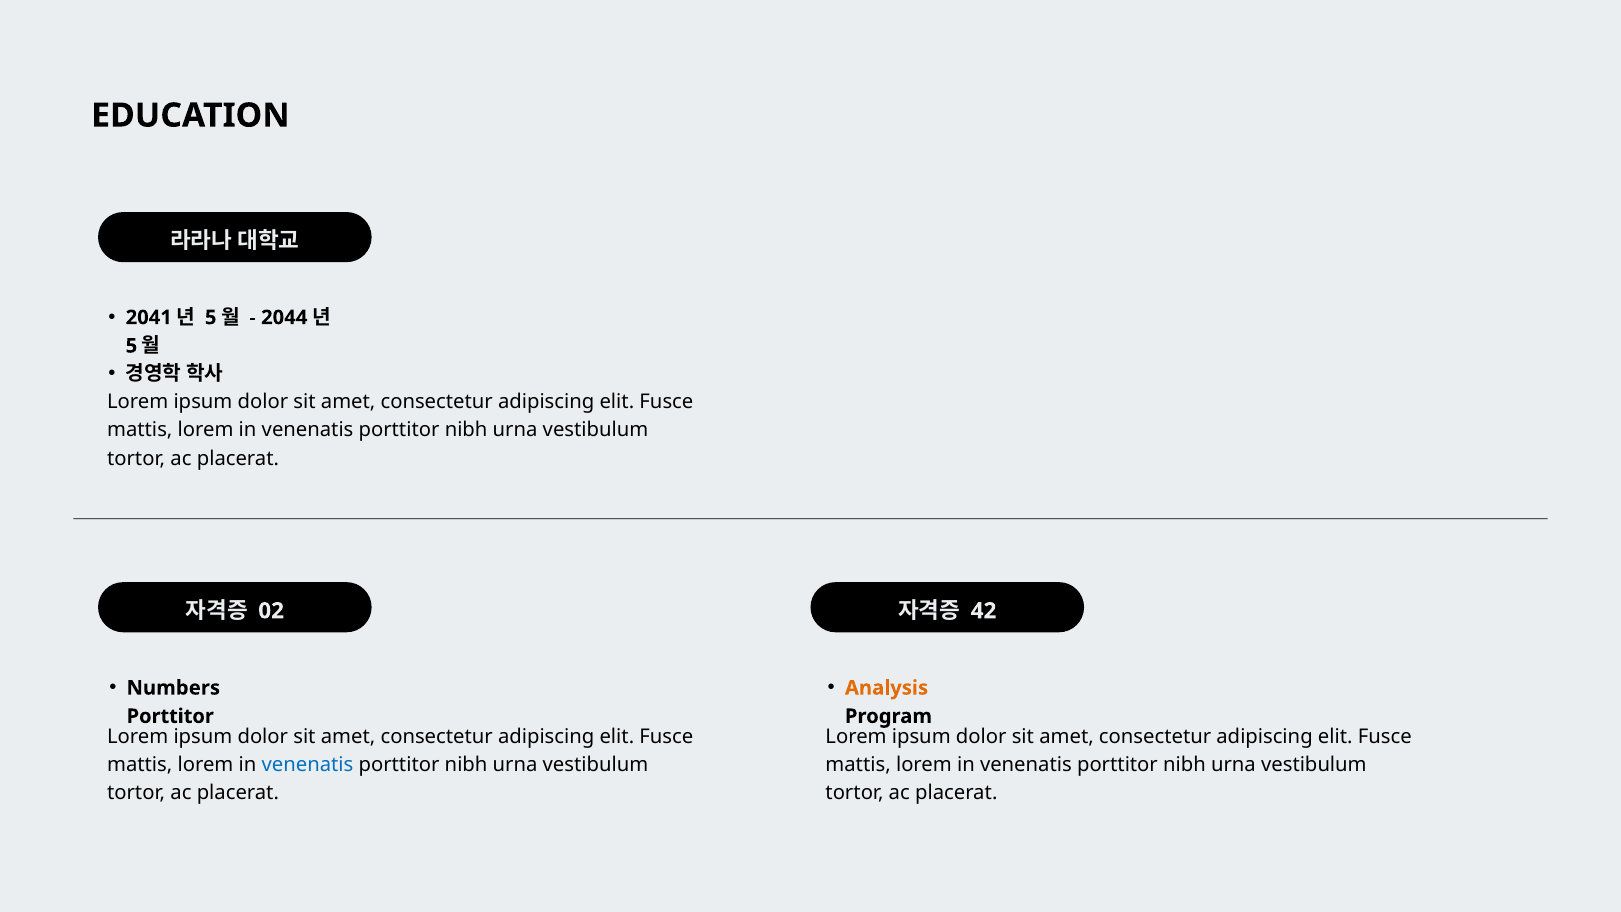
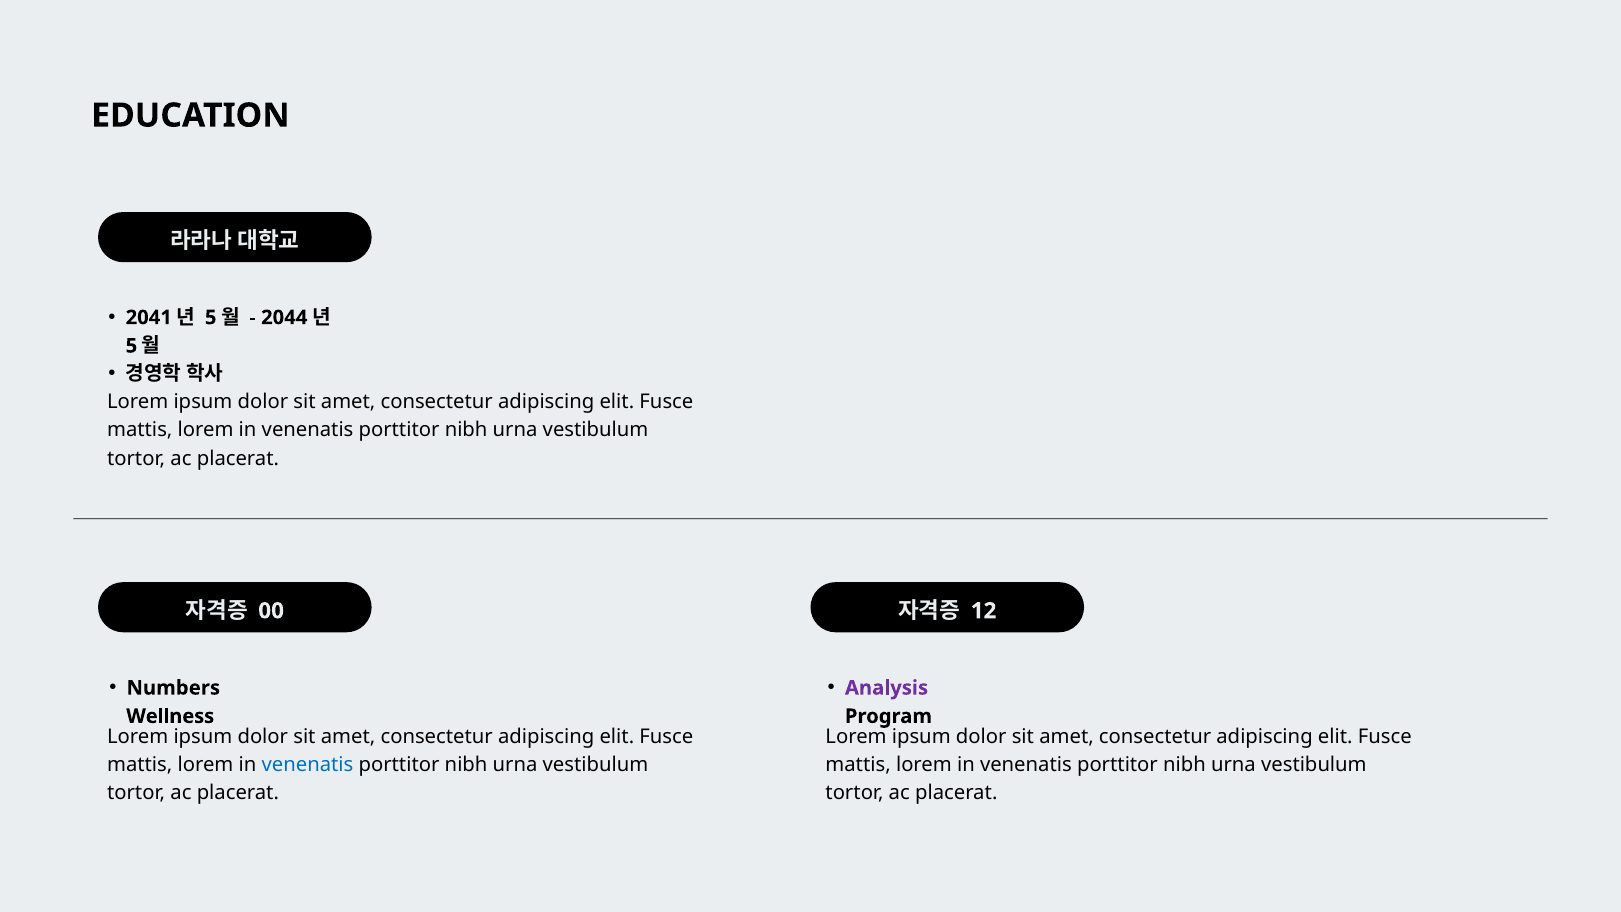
02: 02 -> 00 (271, 611)
42: 42 -> 12 (984, 611)
Analysis colour: orange -> purple (887, 688)
Porttitor: Porttitor -> Wellness (170, 716)
